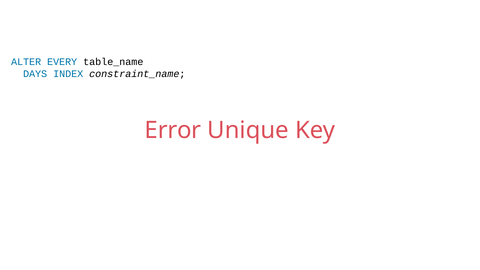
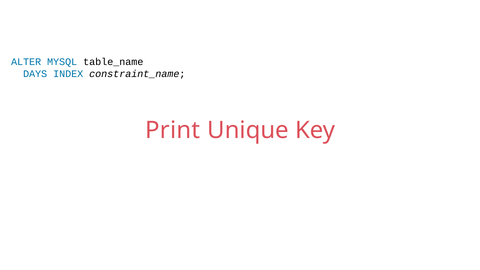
EVERY: EVERY -> MYSQL (62, 62)
Error: Error -> Print (173, 130)
